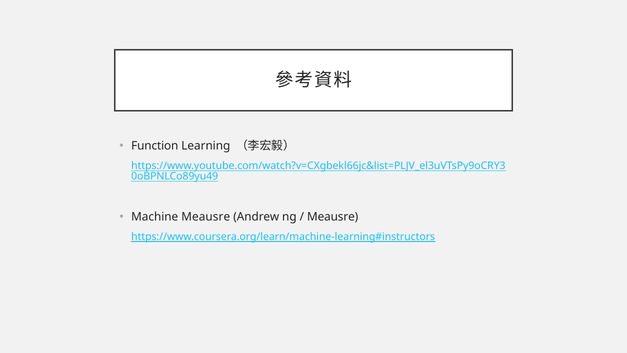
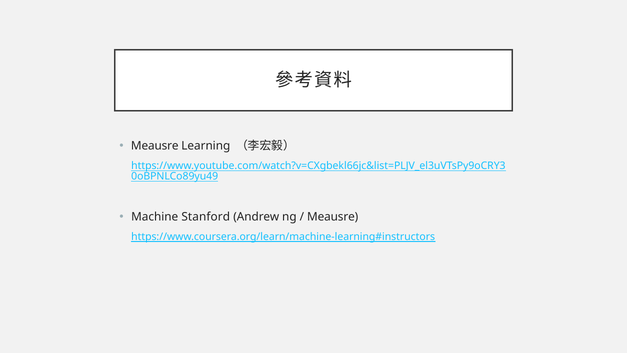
Function: Function -> Meausre (155, 146)
Machine Meausre: Meausre -> Stanford (206, 217)
